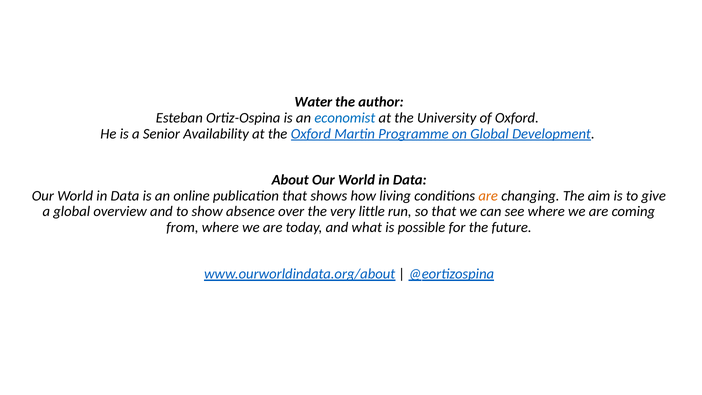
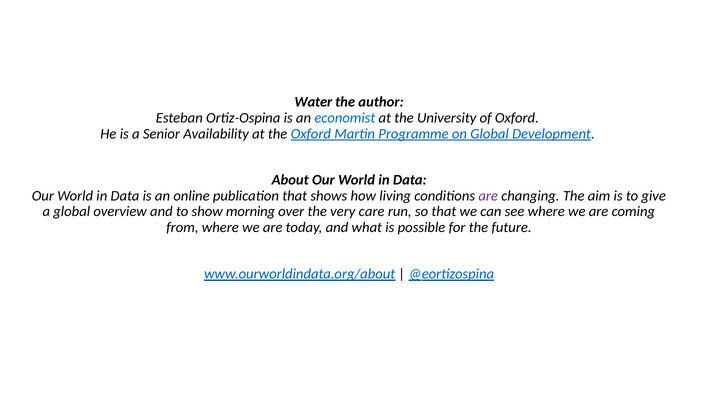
are colour: orange -> purple (488, 196)
absence: absence -> morning (251, 212)
little: little -> care (372, 212)
